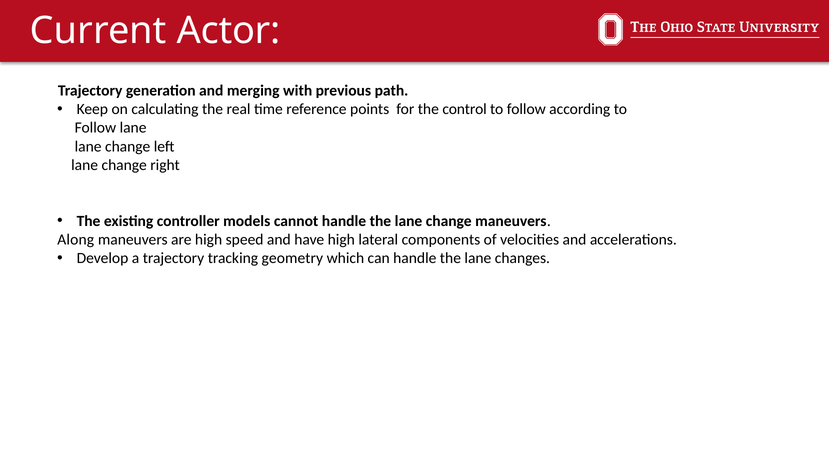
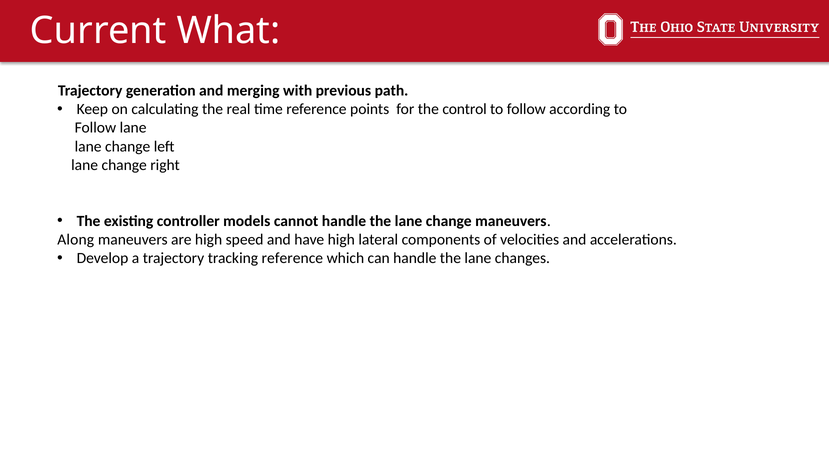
Actor: Actor -> What (228, 31)
tracking geometry: geometry -> reference (292, 259)
